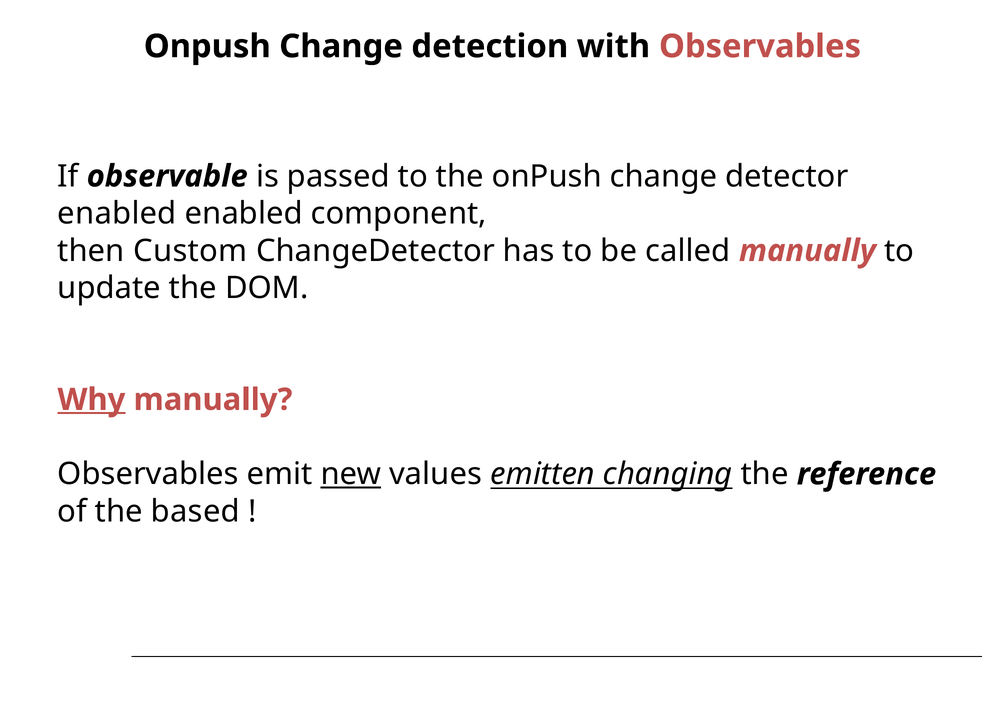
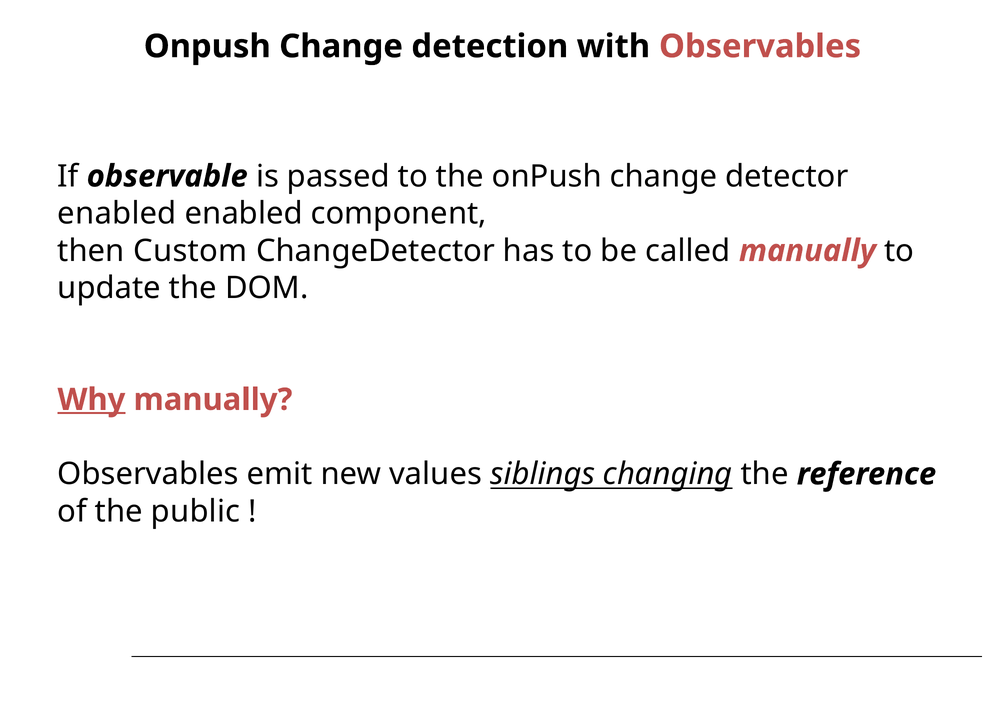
new underline: present -> none (351, 474)
emitten: emitten -> siblings (543, 474)
based: based -> public (196, 511)
